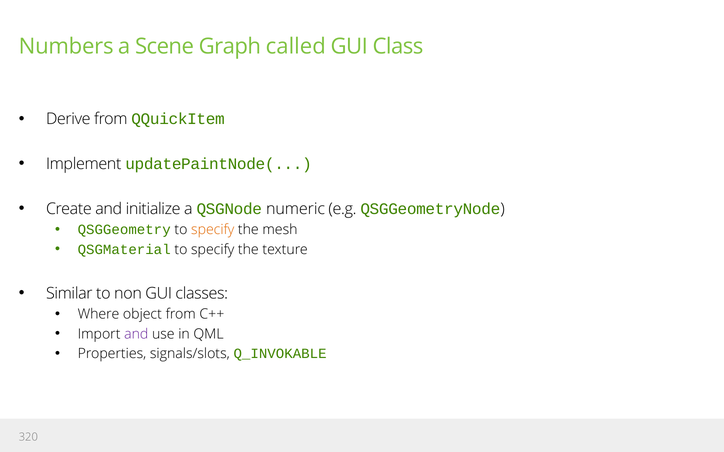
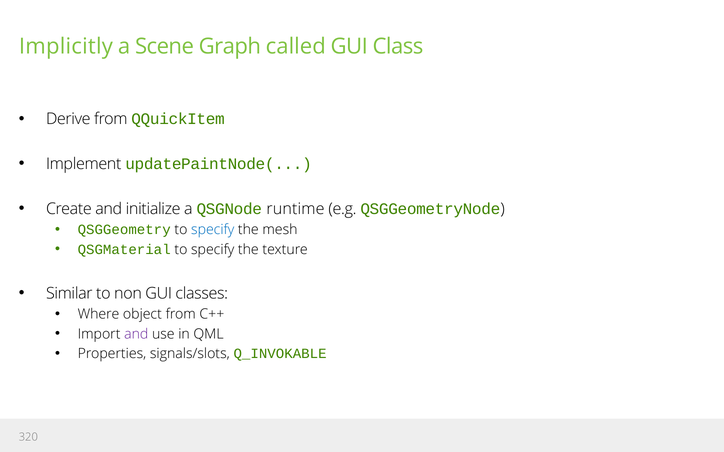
Numbers: Numbers -> Implicitly (66, 47)
numeric: numeric -> runtime (295, 209)
specify colour: orange -> blue (213, 230)
